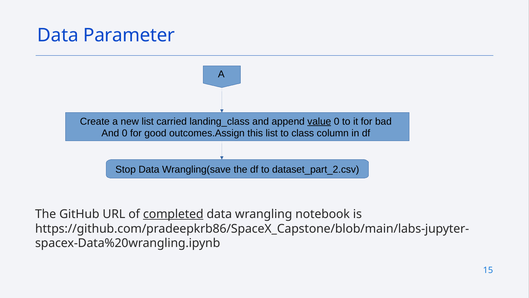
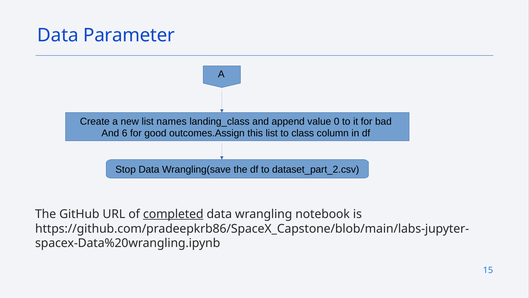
carried: carried -> names (172, 121)
value underline: present -> none (319, 121)
And 0: 0 -> 6 (125, 133)
